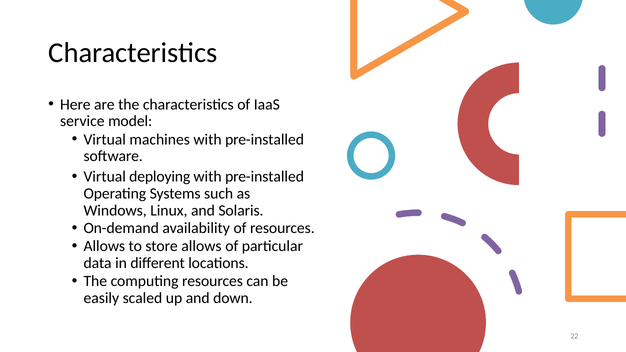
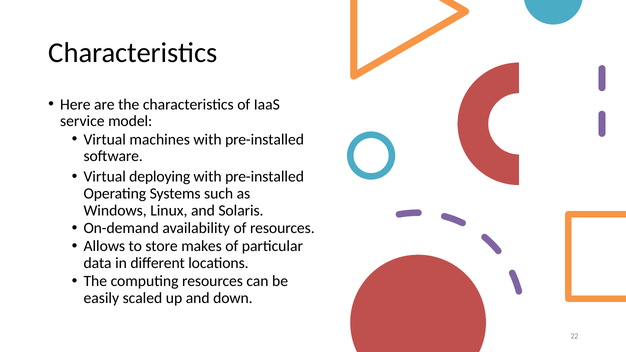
store allows: allows -> makes (202, 246)
